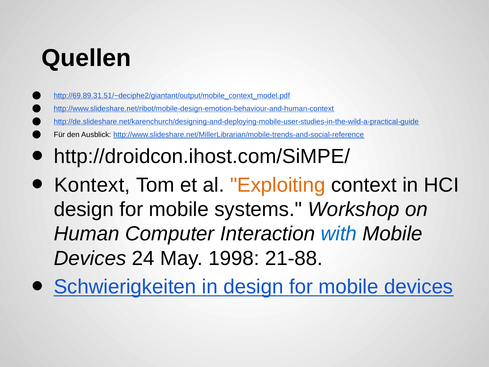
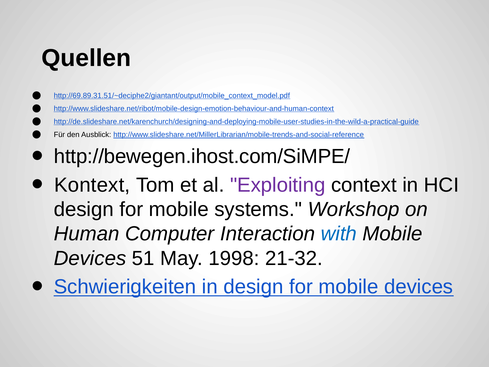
http://droidcon.ihost.com/SiMPE/: http://droidcon.ihost.com/SiMPE/ -> http://bewegen.ihost.com/SiMPE/ (202, 156)
Exploiting colour: orange -> purple (278, 185)
24: 24 -> 51 (143, 258)
21-88: 21-88 -> 21-32 (294, 258)
